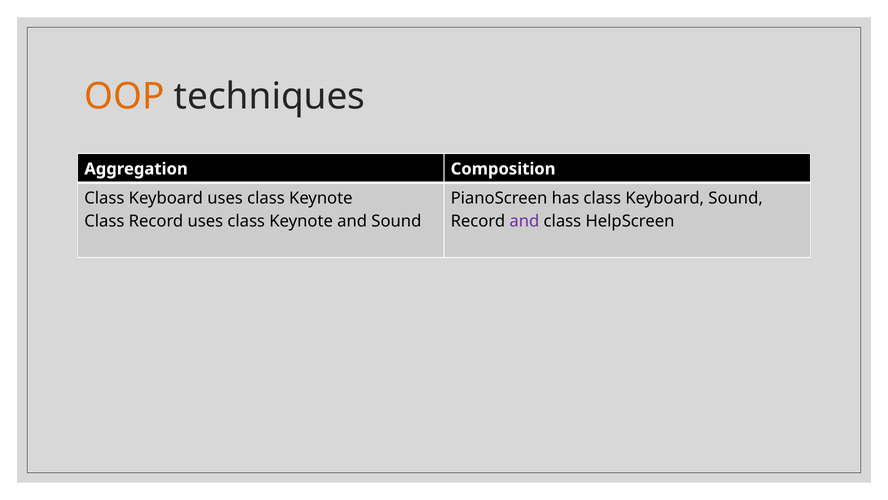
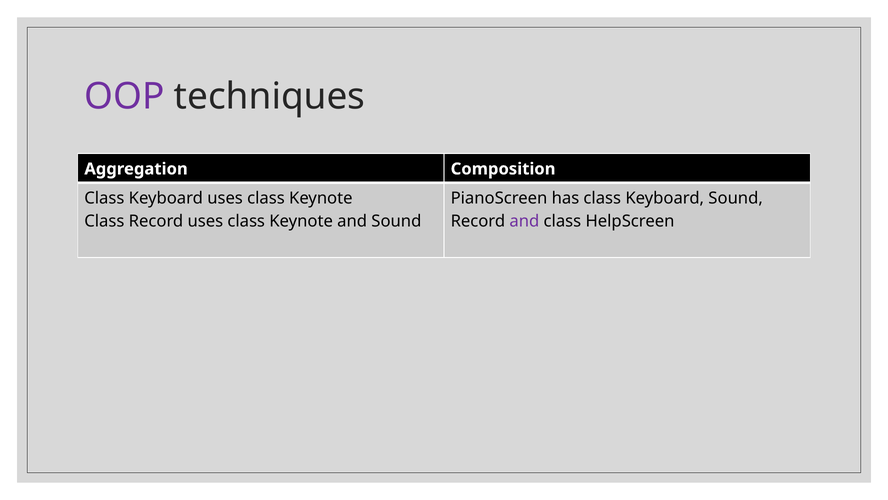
OOP colour: orange -> purple (124, 96)
